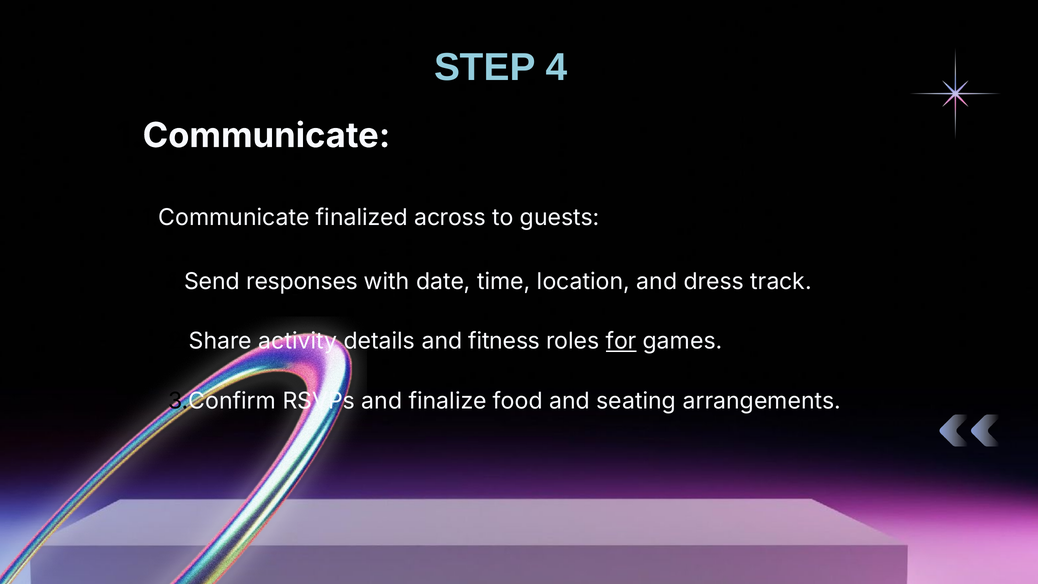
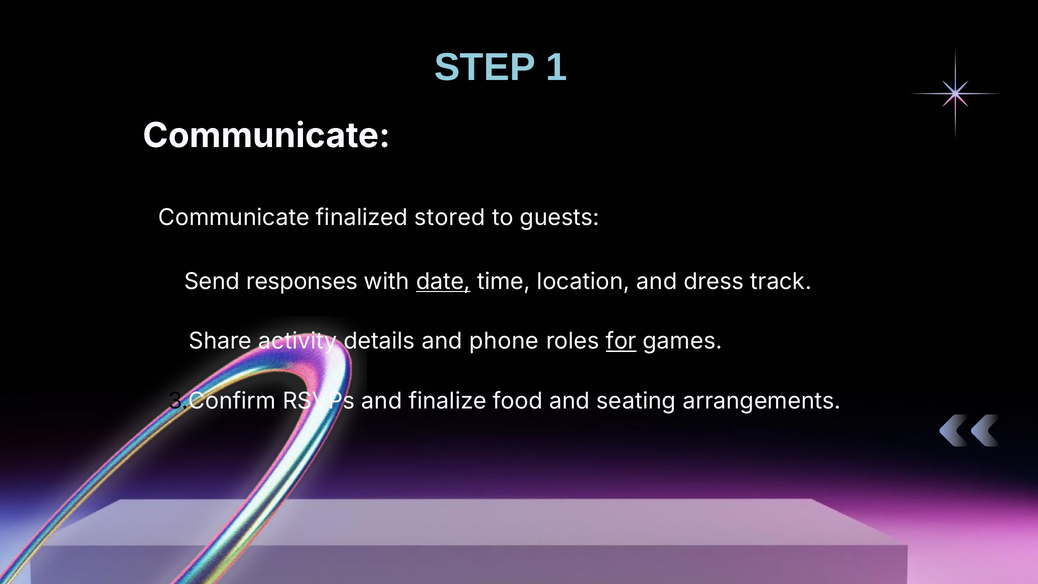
4: 4 -> 1 (556, 67)
across: across -> stored (450, 217)
date underline: none -> present (443, 282)
fitness: fitness -> phone (504, 341)
